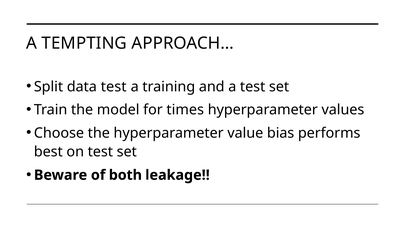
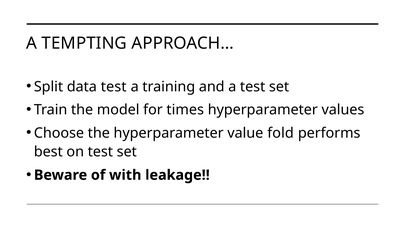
bias: bias -> fold (281, 133)
both: both -> with (125, 175)
